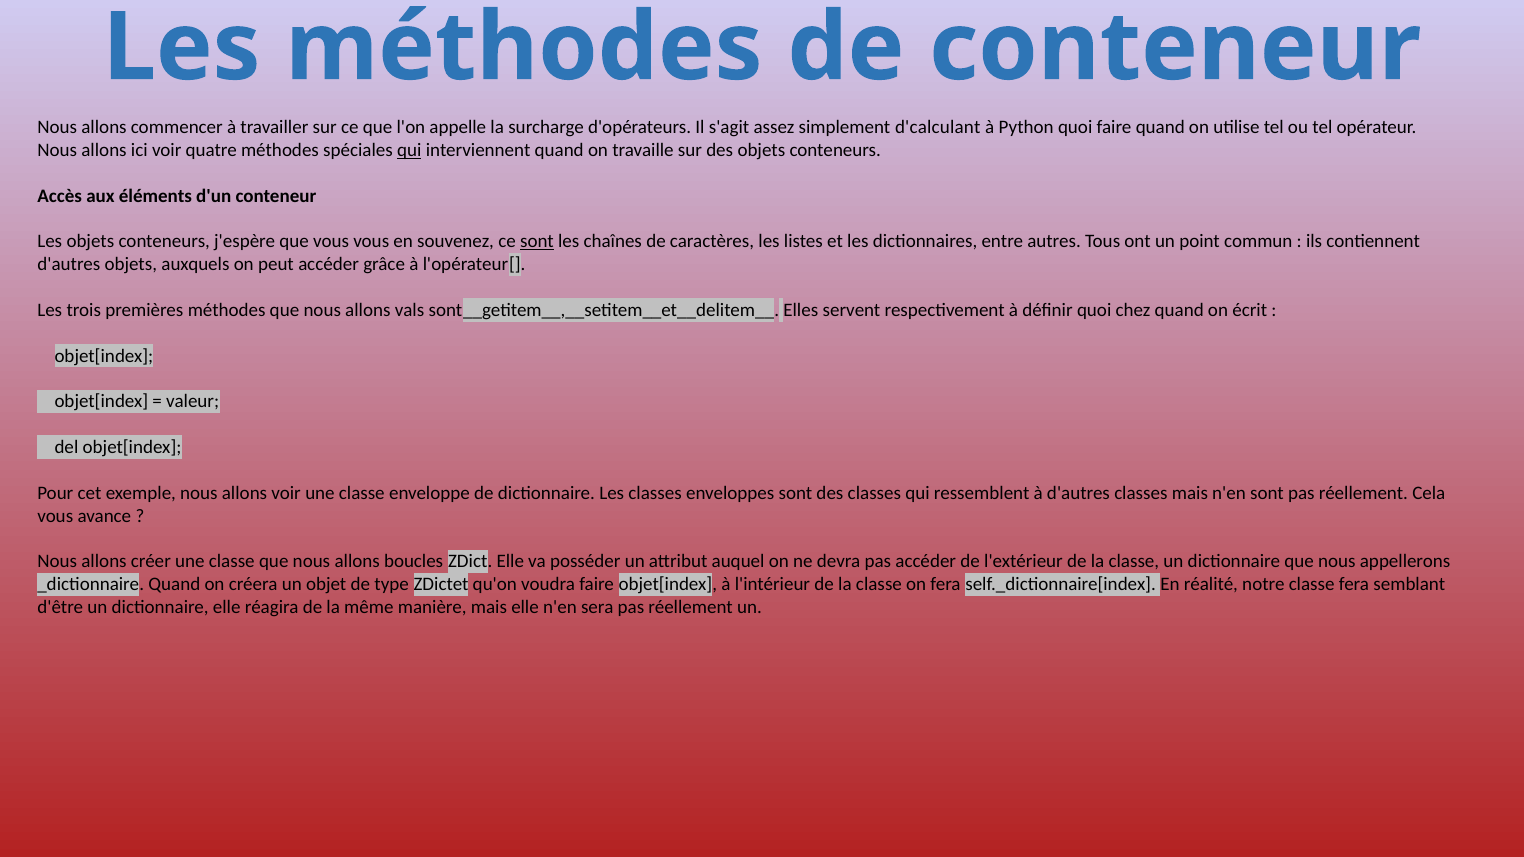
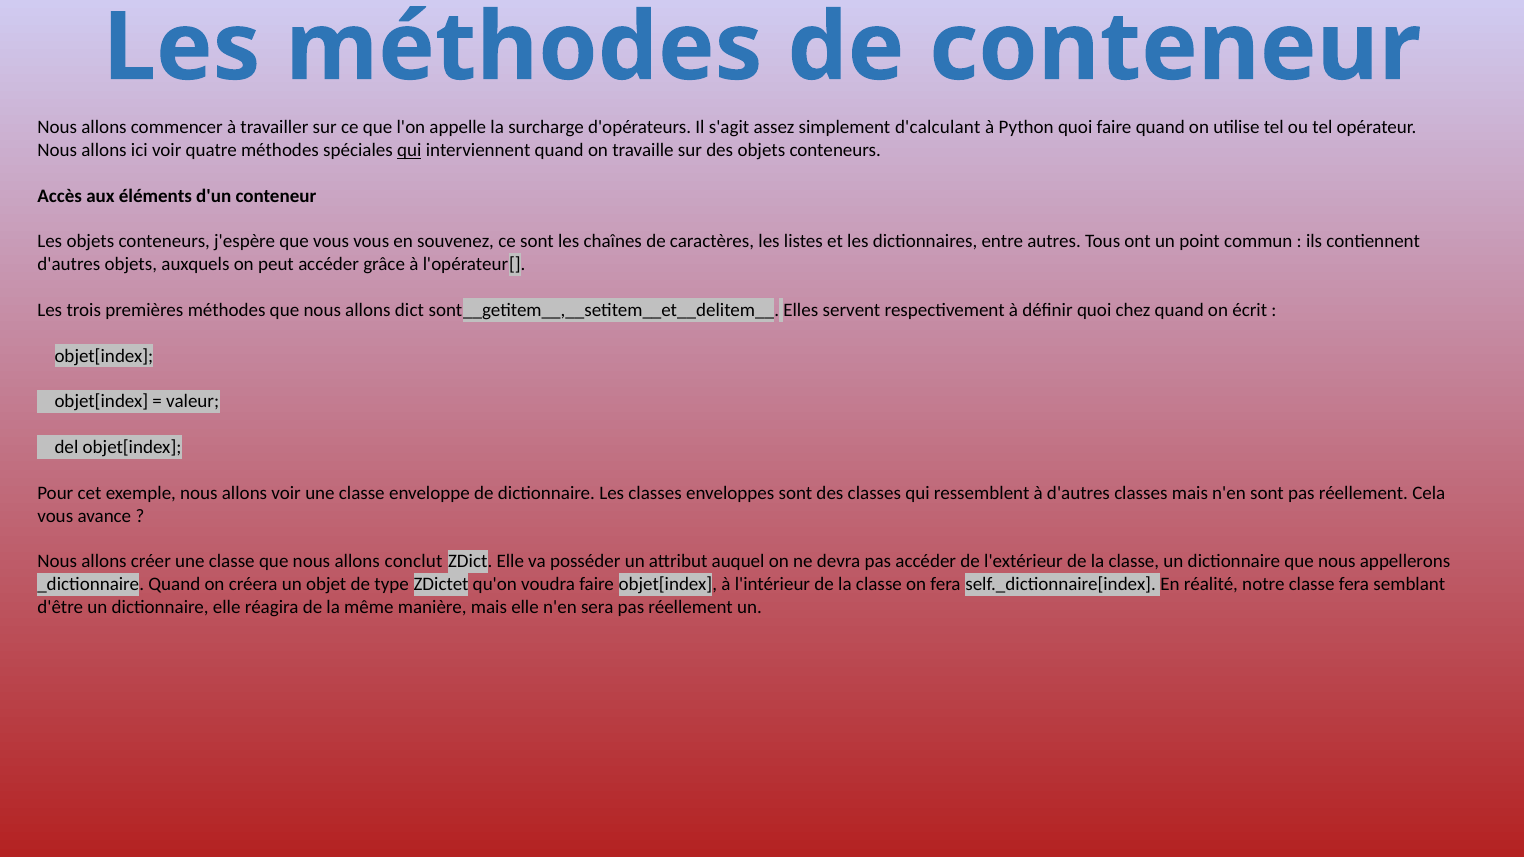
sont underline: present -> none (537, 242)
vals: vals -> dict (409, 310)
boucles: boucles -> conclut (414, 562)
